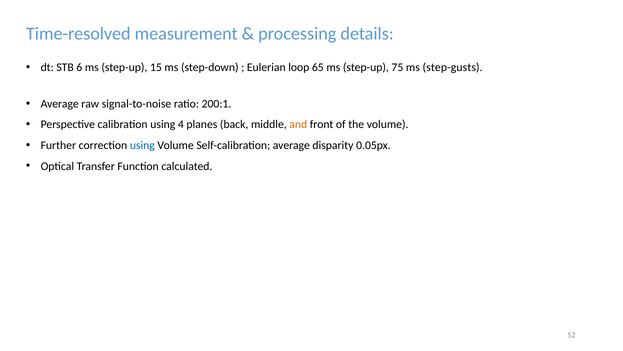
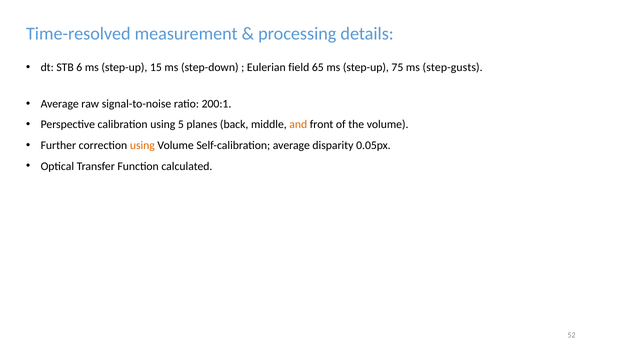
loop: loop -> field (299, 67)
4: 4 -> 5 (181, 124)
using colour: blue -> orange (142, 145)
